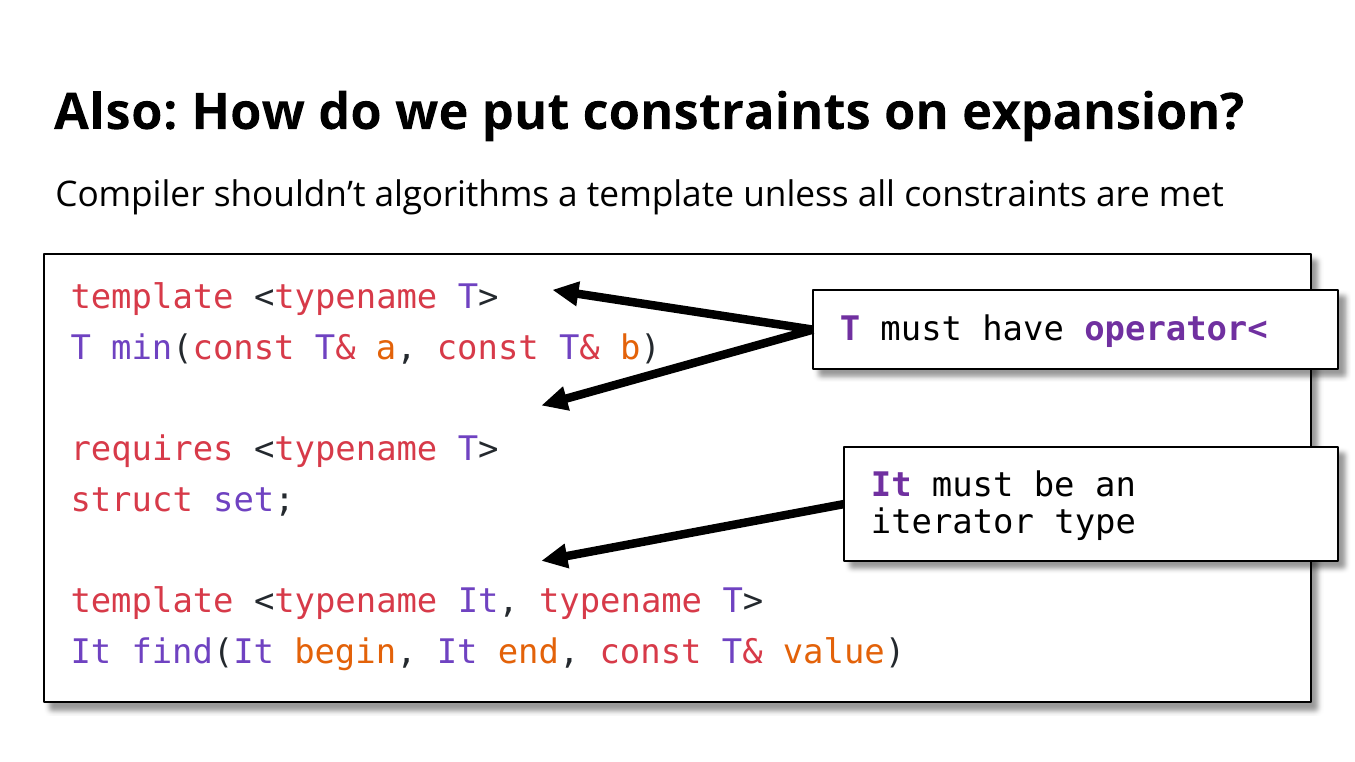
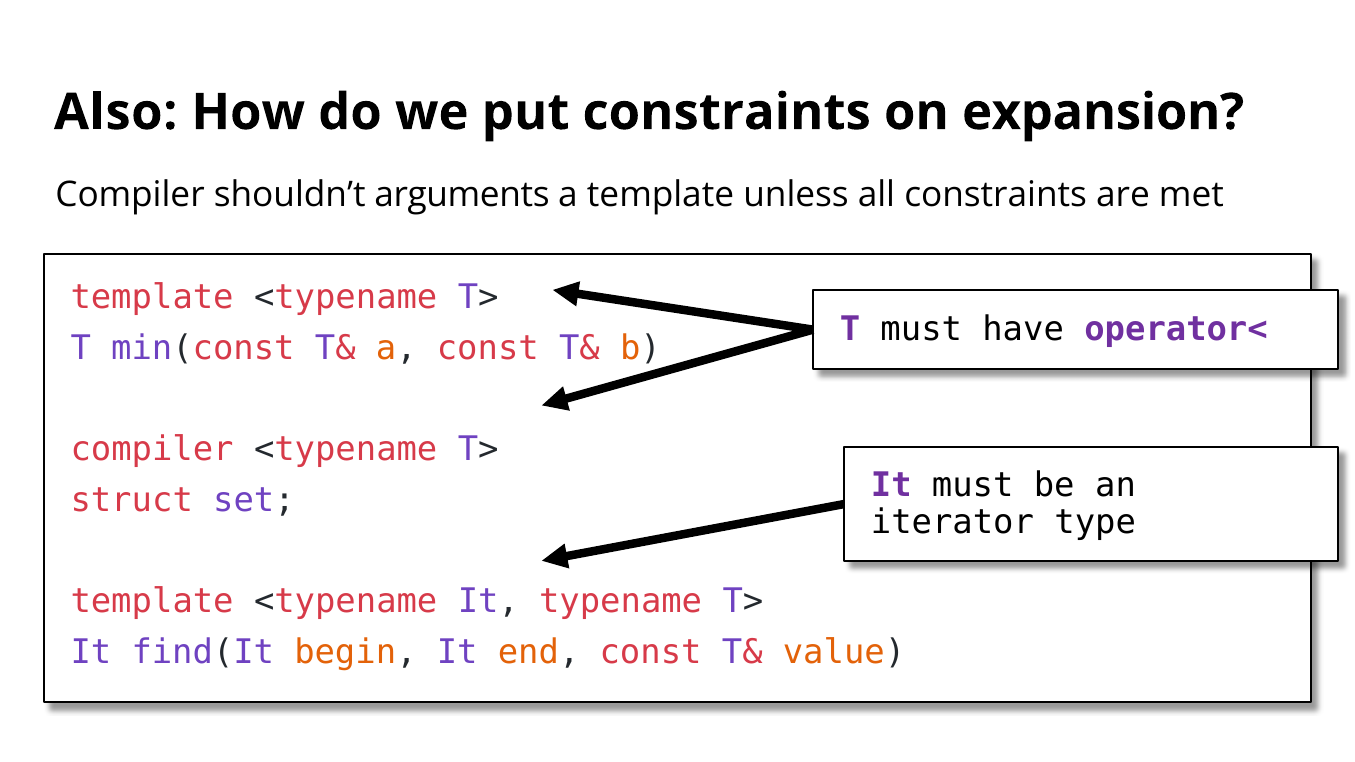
algorithms: algorithms -> arguments (462, 195)
requires: requires -> compiler (152, 450)
